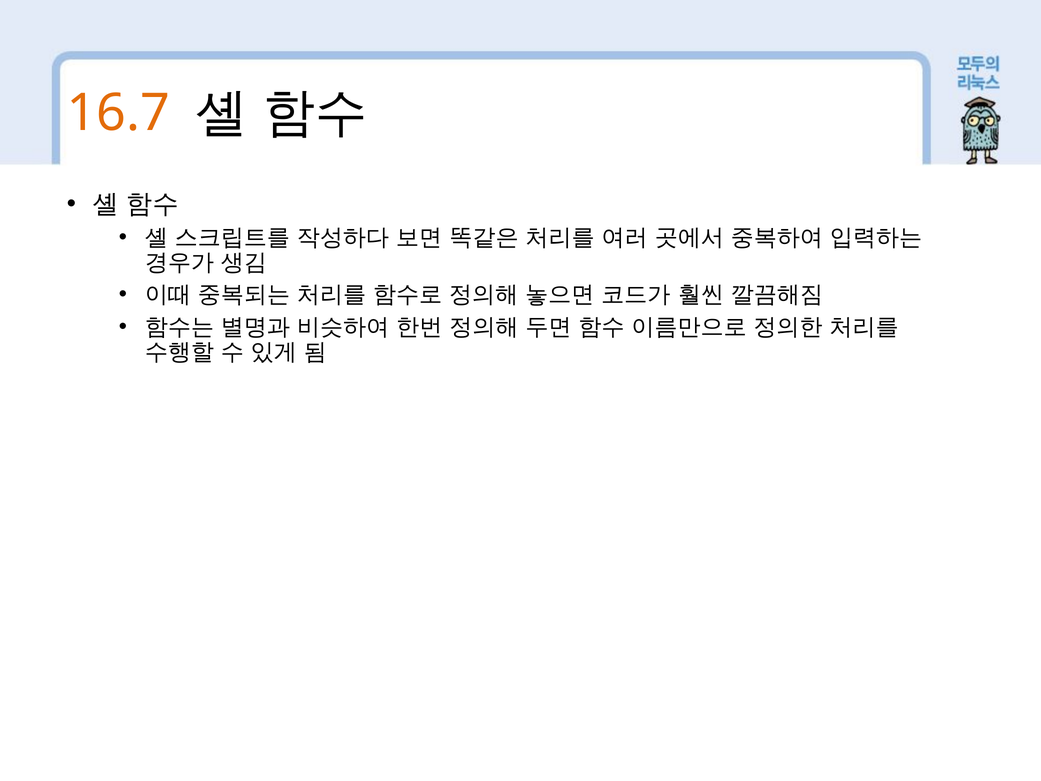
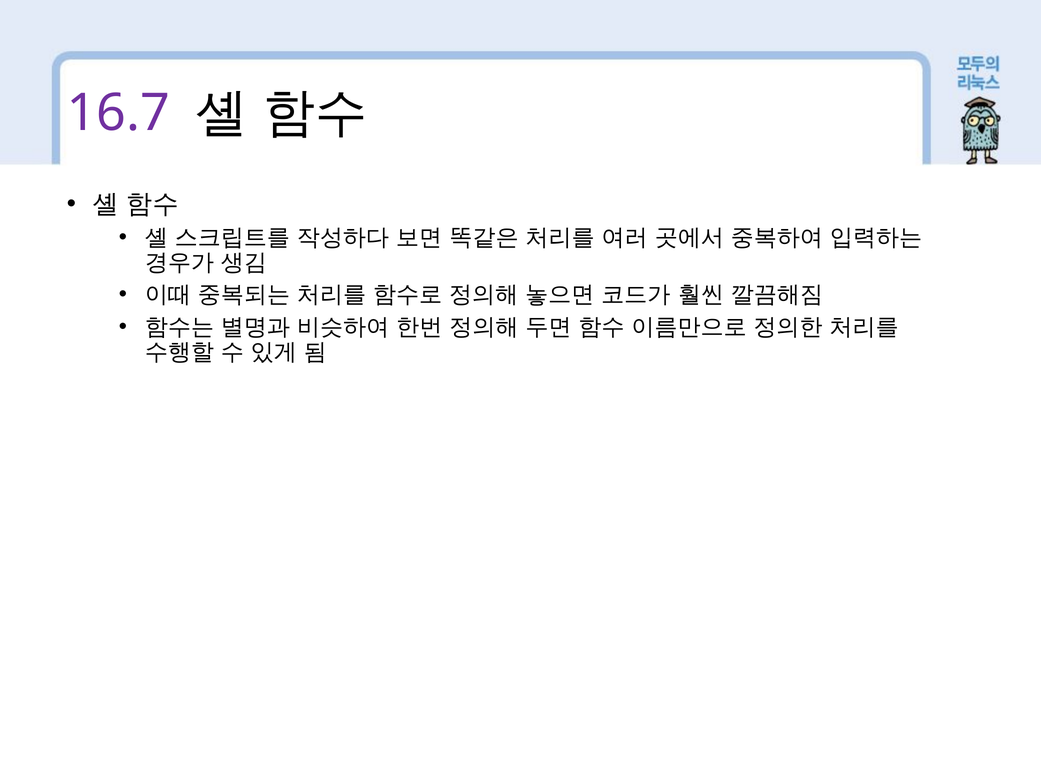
16.7 colour: orange -> purple (118, 113)
